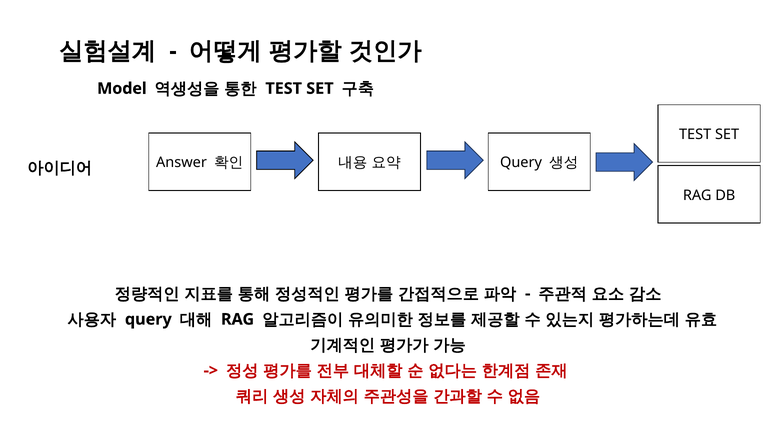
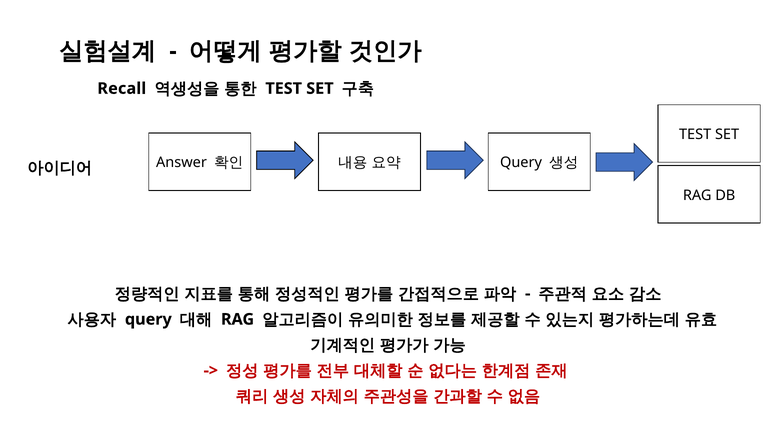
Model: Model -> Recall (122, 88)
